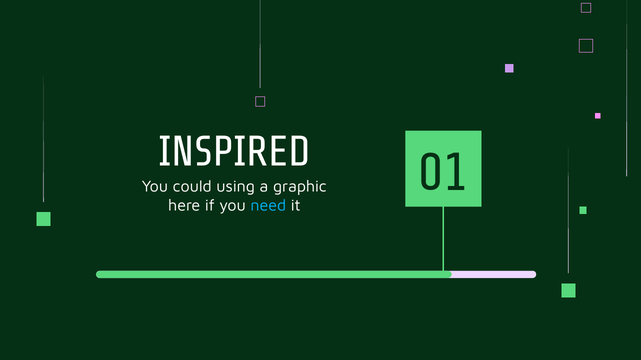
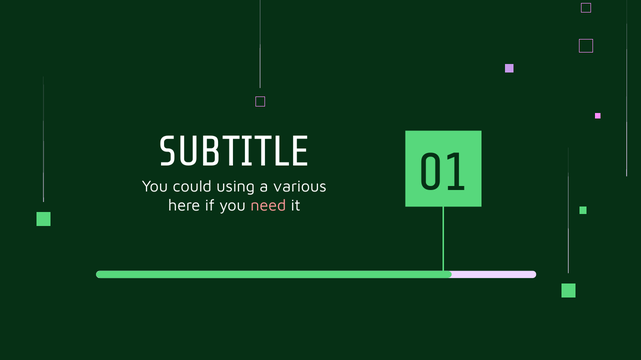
INSPIRED: INSPIRED -> SUBTITLE (234, 152)
graphic: graphic -> various (300, 187)
need colour: light blue -> pink (268, 206)
